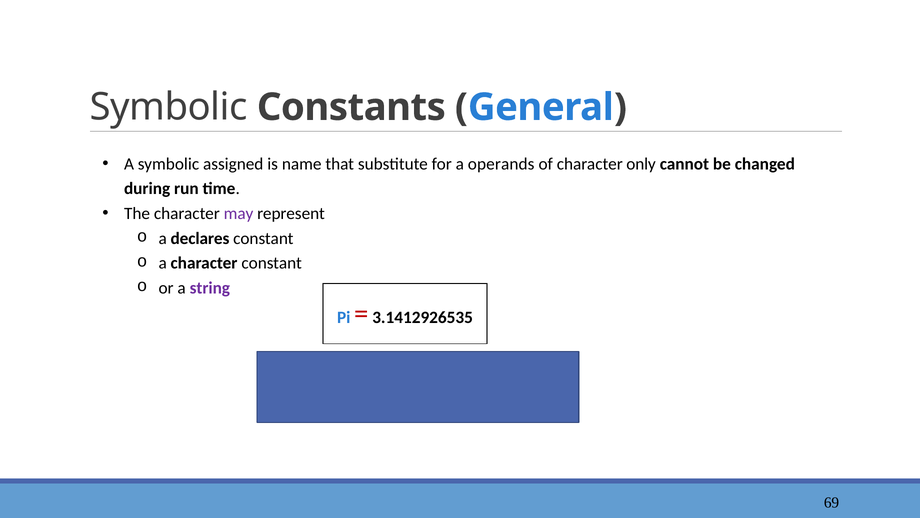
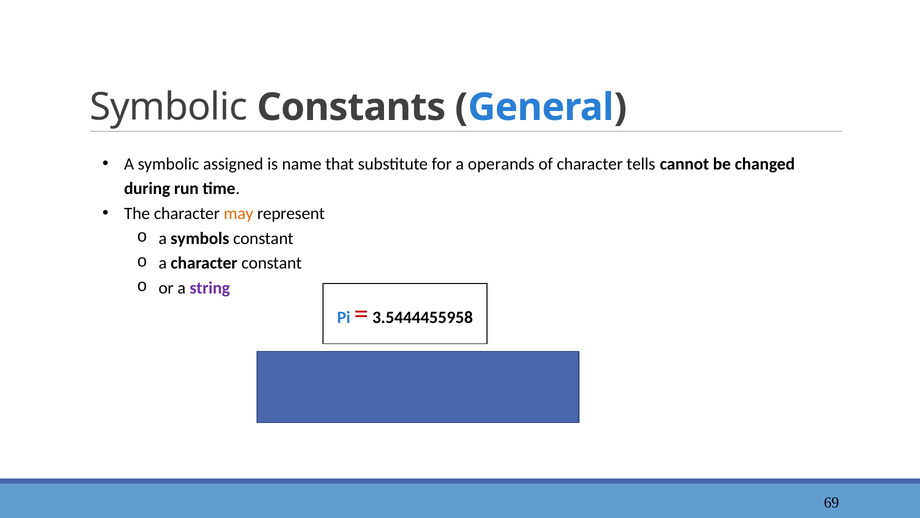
only: only -> tells (641, 164)
may colour: purple -> orange (239, 213)
declares: declares -> symbols (200, 238)
3.1412926535: 3.1412926535 -> 3.5444455958 (423, 317)
